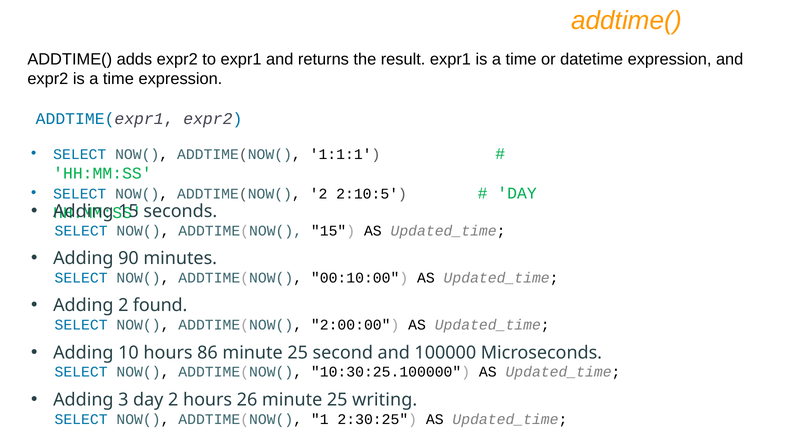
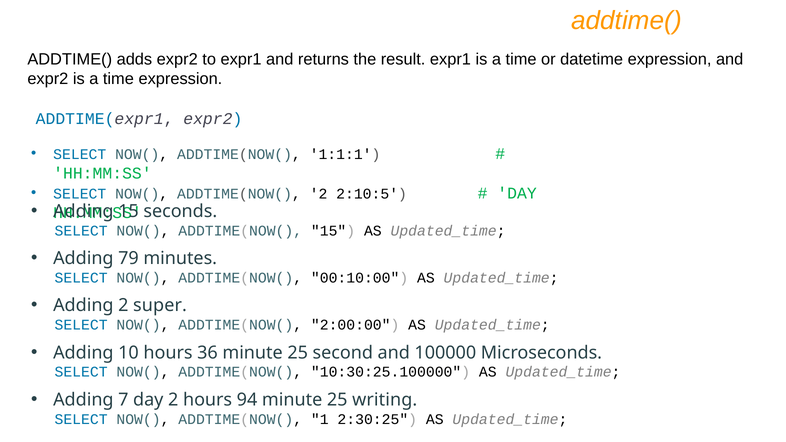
90: 90 -> 79 (128, 258)
found: found -> super (160, 306)
86: 86 -> 36 (208, 353)
3: 3 -> 7 (123, 400)
26: 26 -> 94 (247, 400)
